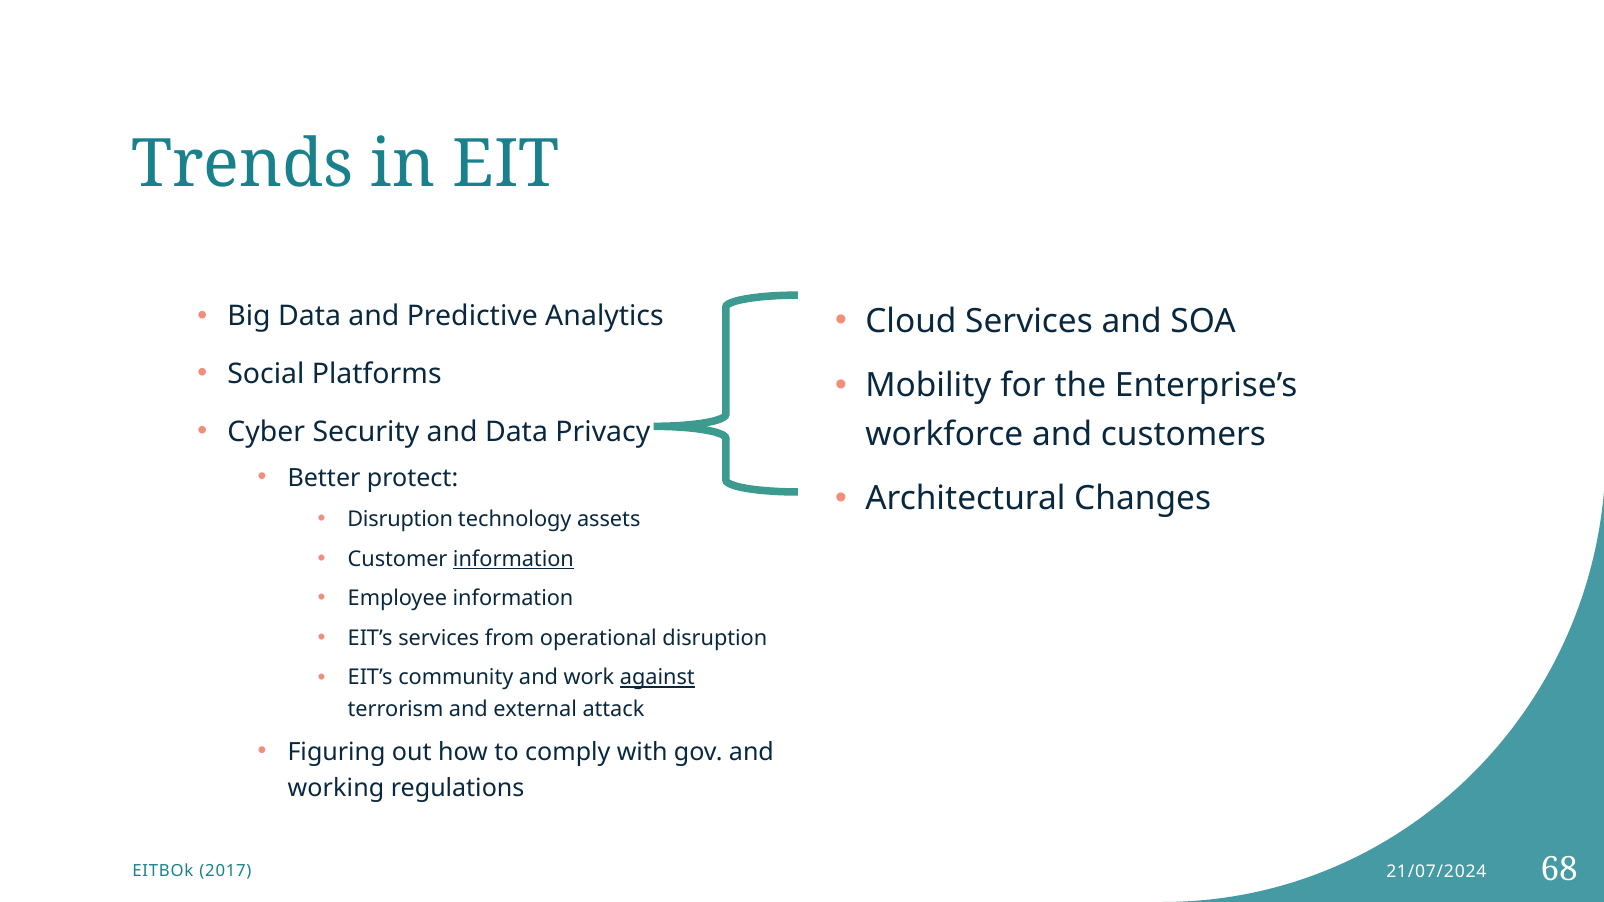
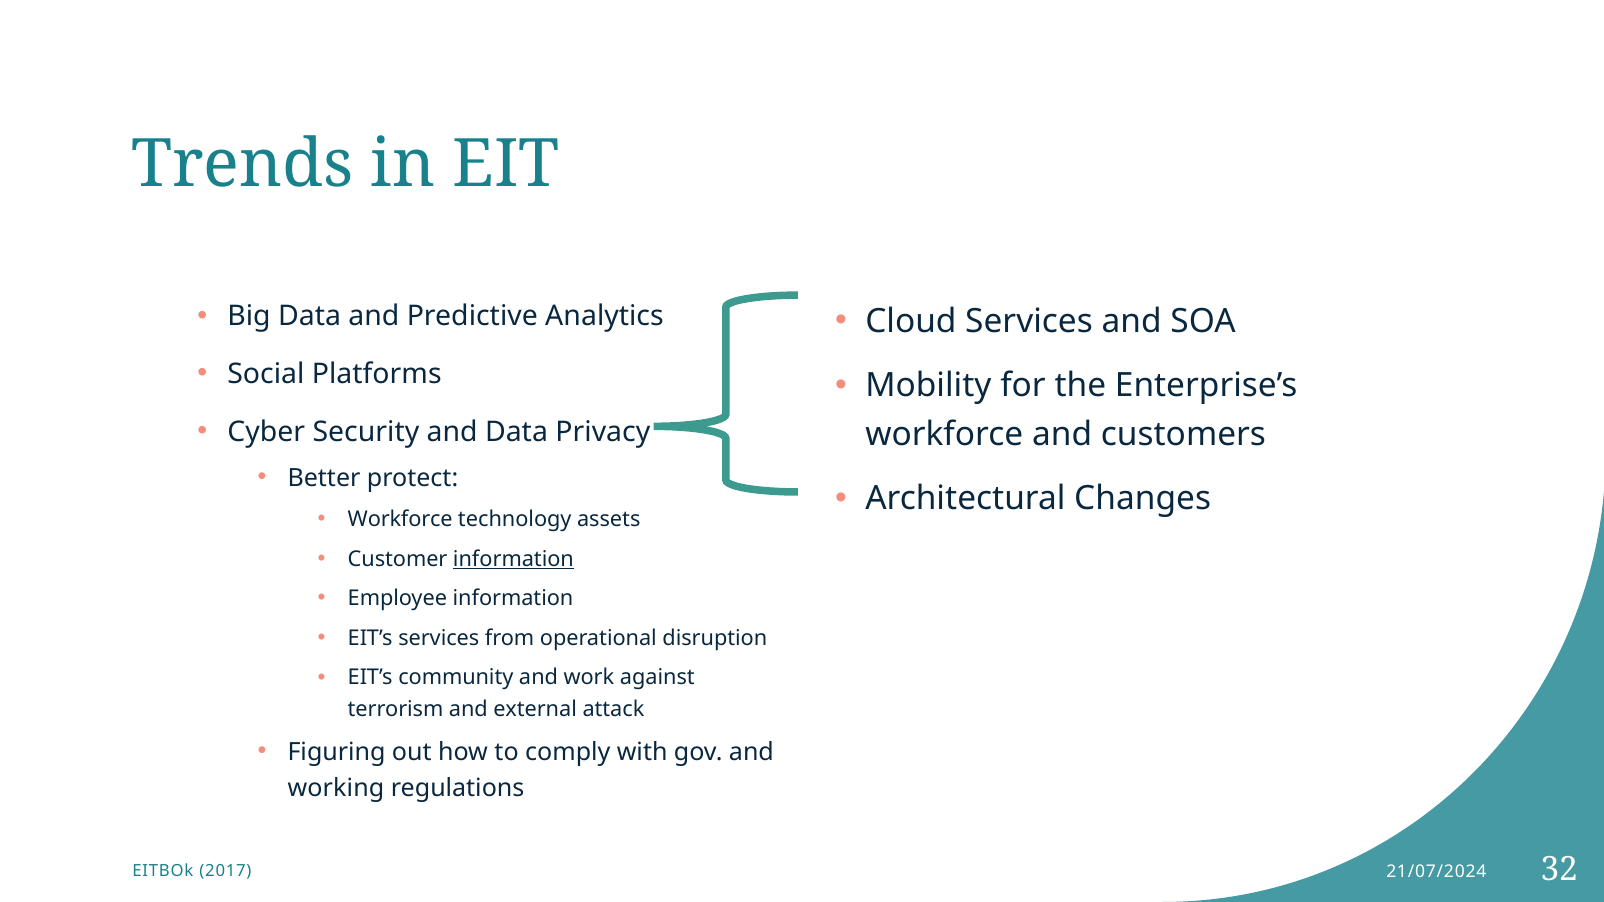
Disruption: Disruption -> Workforce (400, 519)
against underline: present -> none (657, 678)
68: 68 -> 32 (1559, 870)
